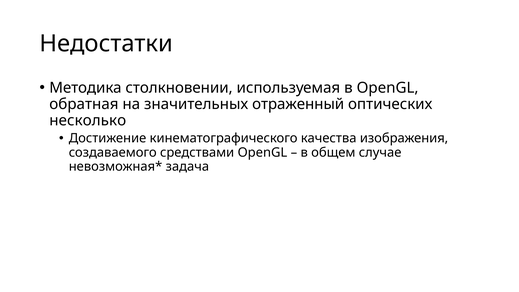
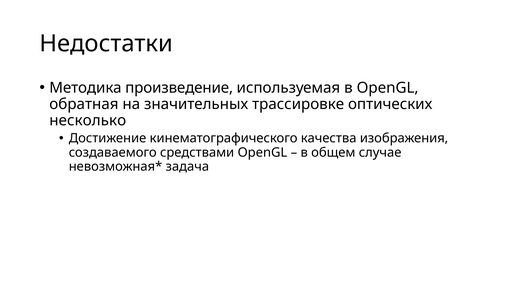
столкновении: столкновении -> произведение (179, 88)
отраженный: отраженный -> трассировке (298, 104)
